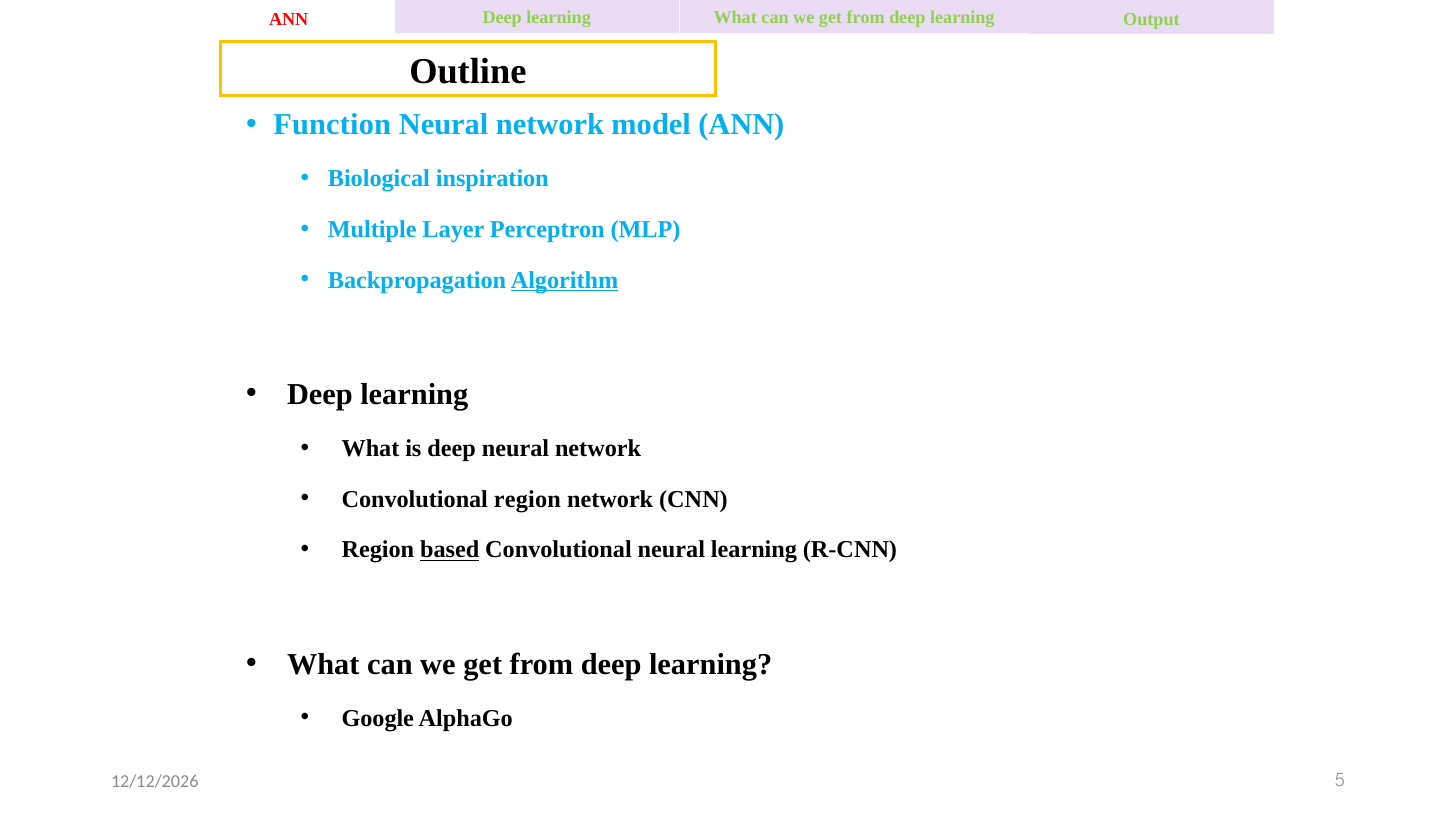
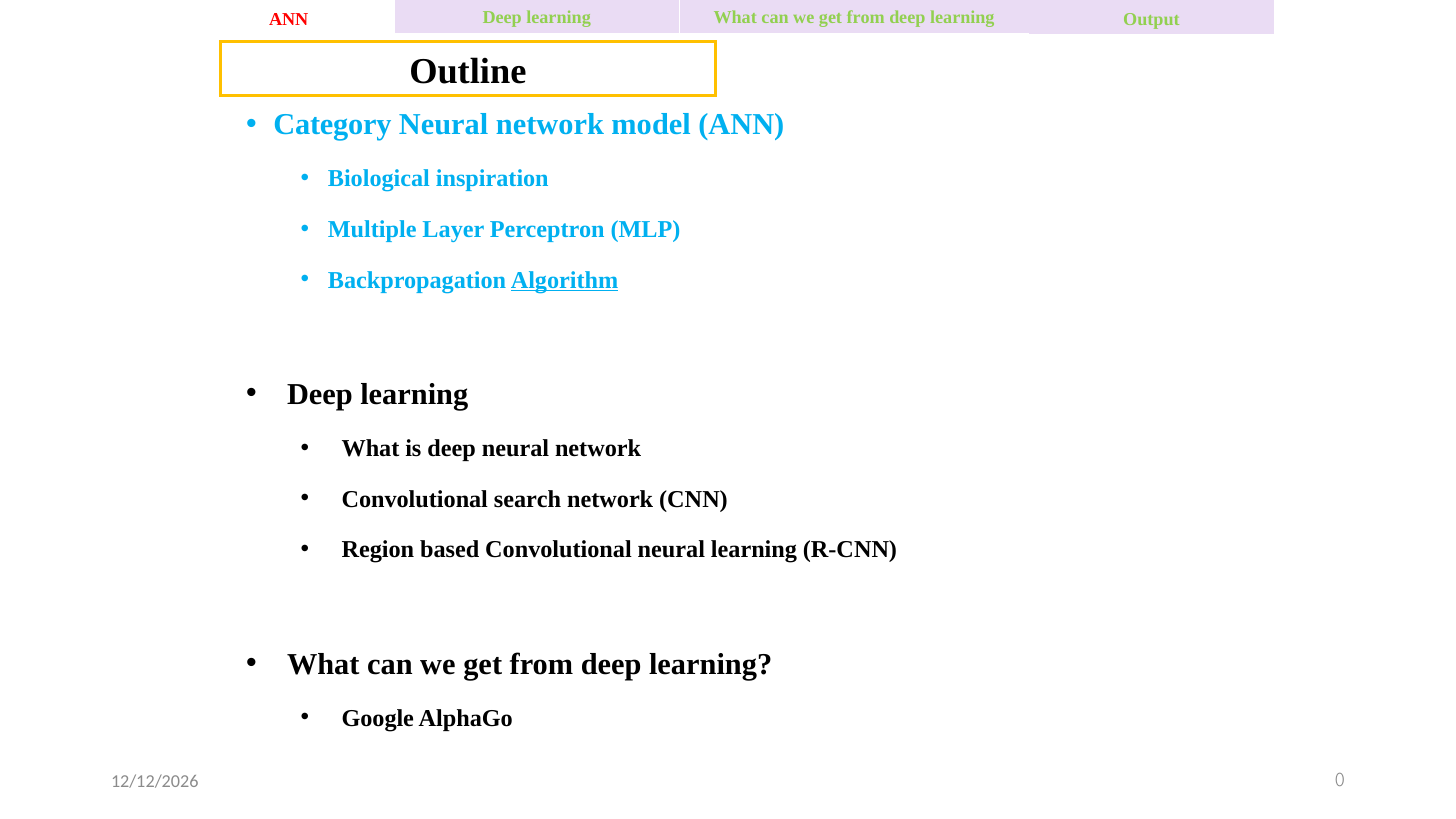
Function: Function -> Category (332, 125)
Convolutional region: region -> search (528, 499)
based underline: present -> none (450, 550)
5: 5 -> 0 (1340, 780)
